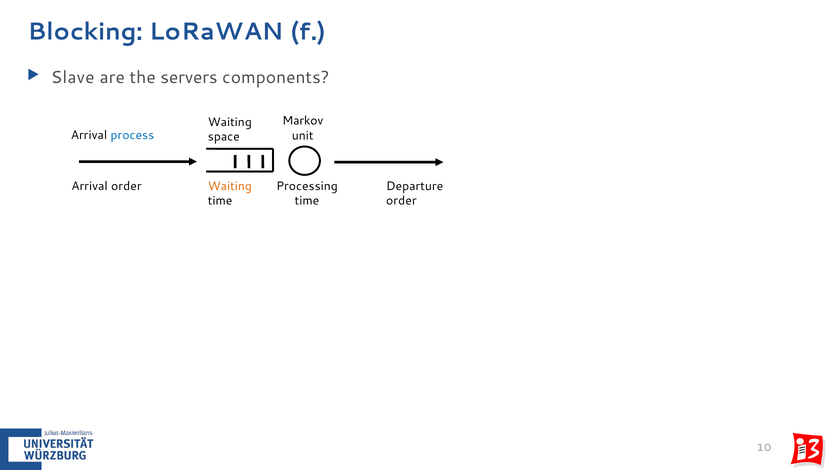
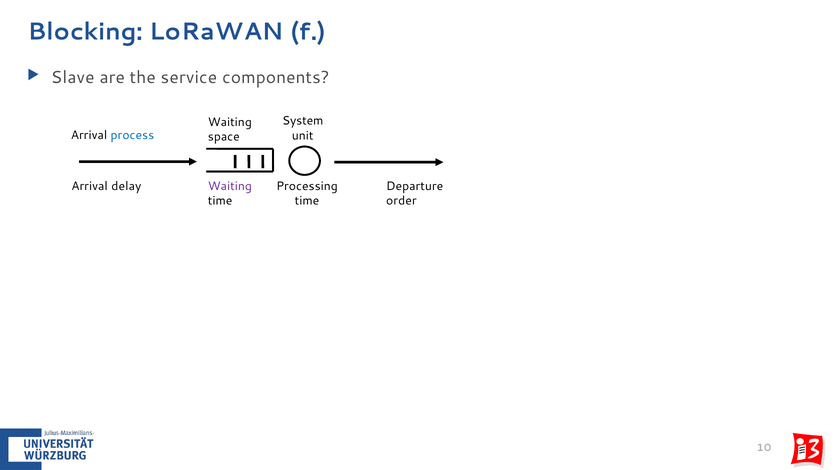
servers: servers -> service (189, 77)
Markov: Markov -> System (303, 121)
Arrival order: order -> delay (126, 186)
Waiting colour: orange -> purple (230, 186)
